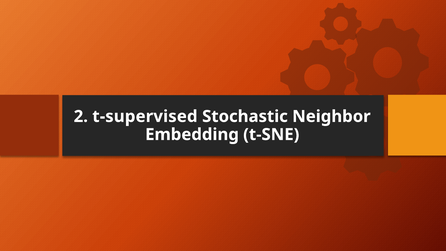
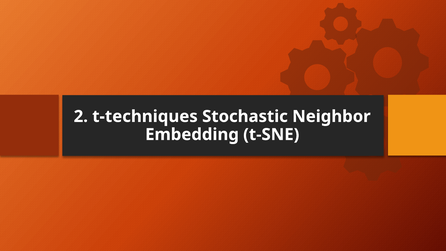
t-supervised: t-supervised -> t-techniques (145, 116)
